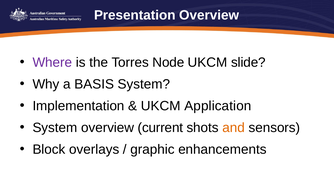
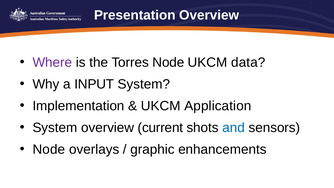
slide: slide -> data (248, 62)
BASIS: BASIS -> INPUT (94, 84)
and colour: orange -> blue (234, 128)
Block: Block -> Node (49, 149)
